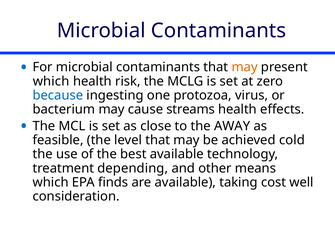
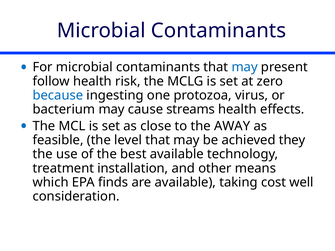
may colour: orange -> blue (245, 67)
which: which -> follow (51, 81)
cold: cold -> they (292, 140)
depending: depending -> installation (133, 168)
